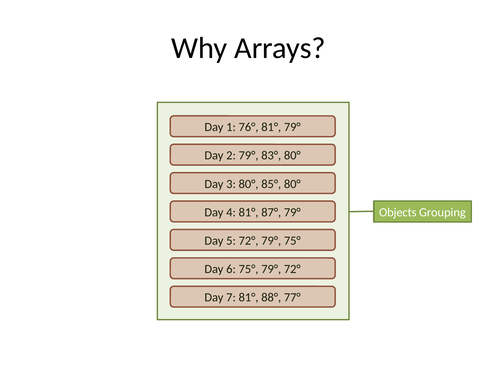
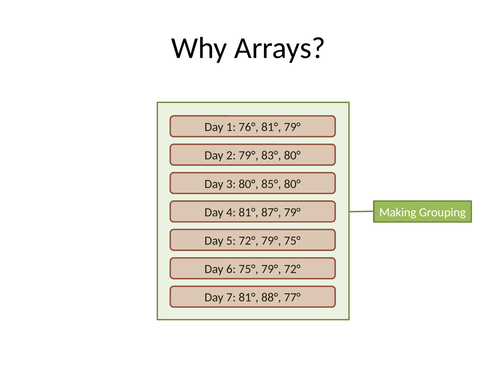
Objects: Objects -> Making (398, 212)
